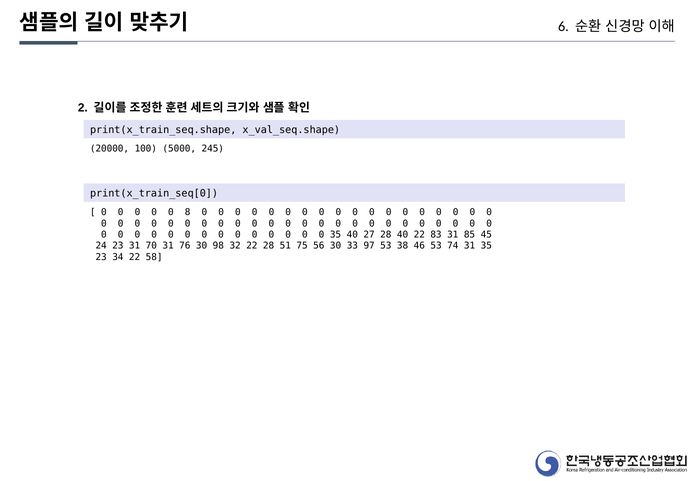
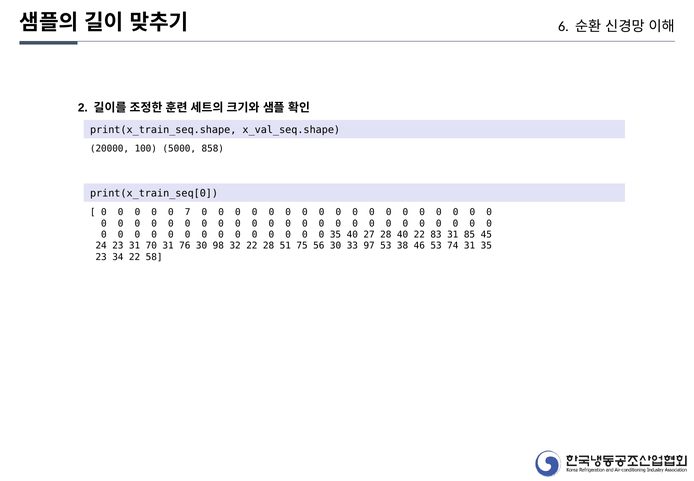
245: 245 -> 858 (213, 149)
8: 8 -> 7 (188, 212)
